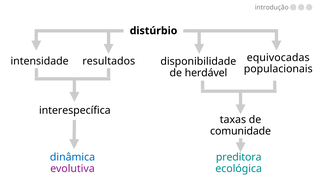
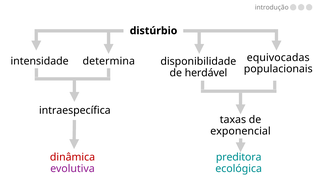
resultados: resultados -> determina (109, 61)
interespecífica: interespecífica -> intraespecífica (75, 110)
comunidade: comunidade -> exponencial (240, 131)
dinâmica colour: blue -> red (73, 157)
